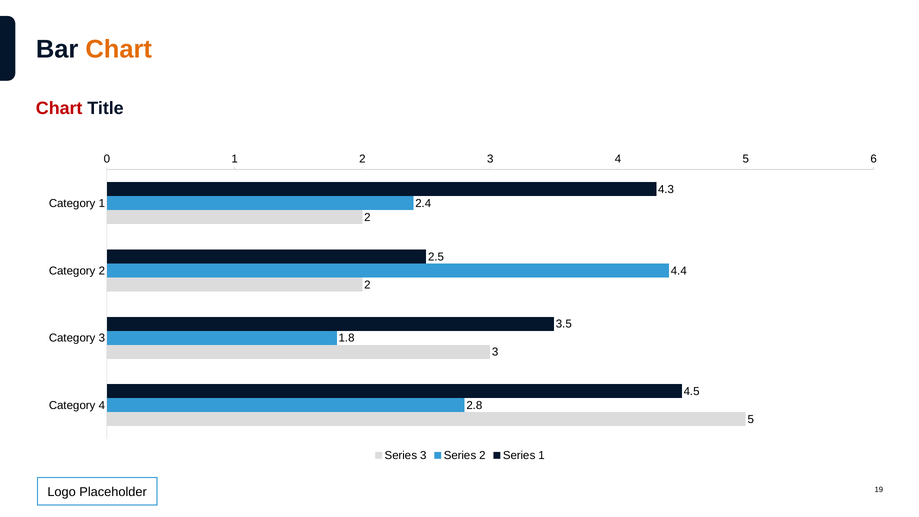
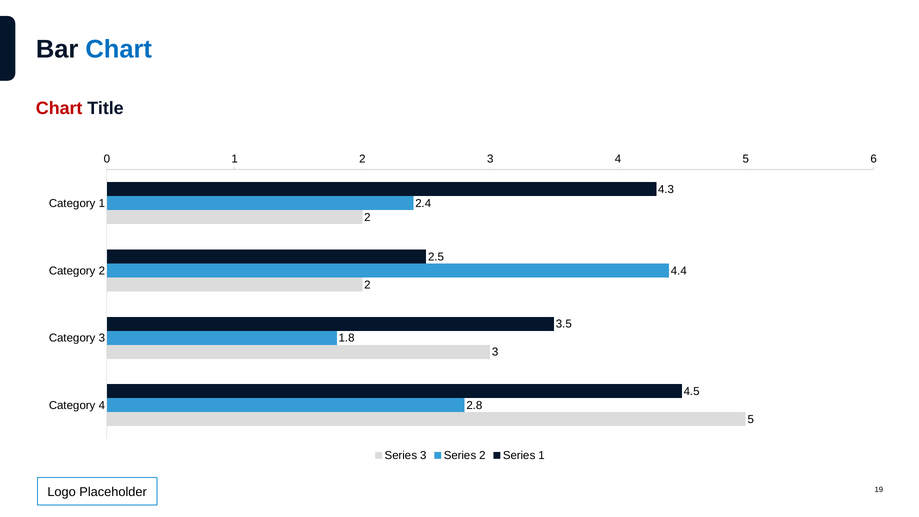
Chart colour: orange -> blue (119, 50)
